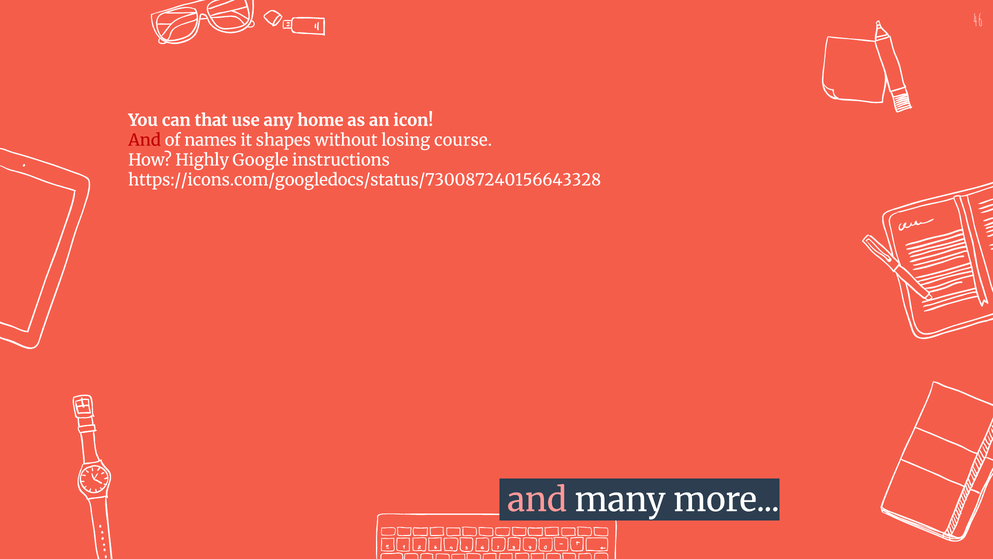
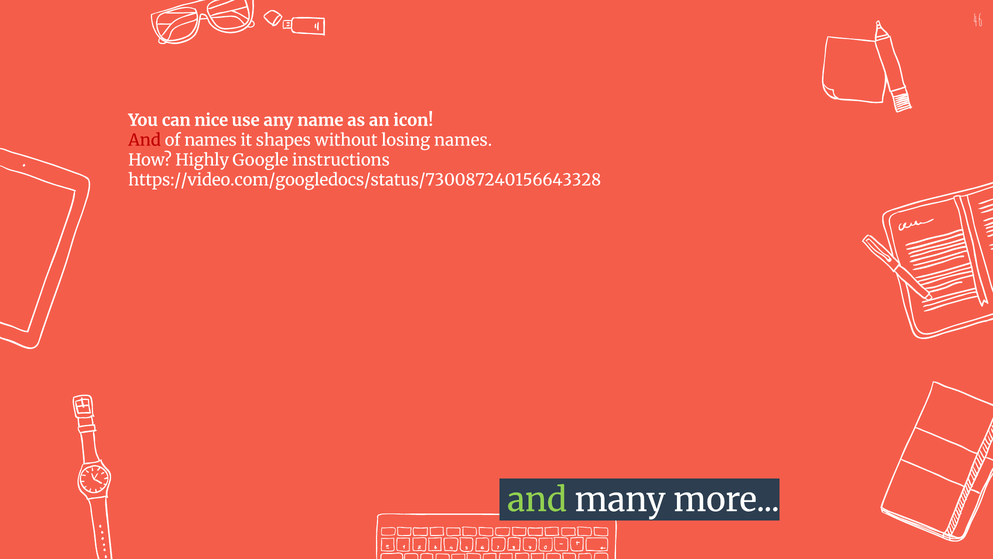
that: that -> nice (211, 120)
home: home -> name (320, 120)
losing course: course -> names (463, 140)
https://icons.com/googledocs/status/730087240156643328: https://icons.com/googledocs/status/730087240156643328 -> https://video.com/googledocs/status/730087240156643328 (365, 180)
and colour: pink -> light green (537, 500)
